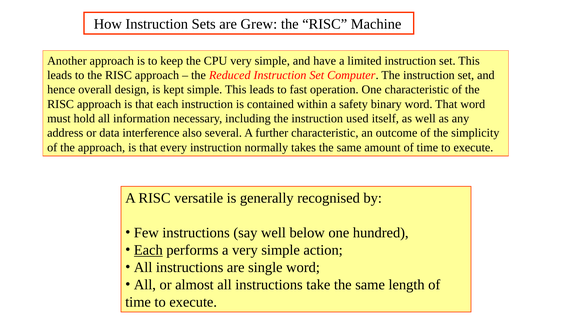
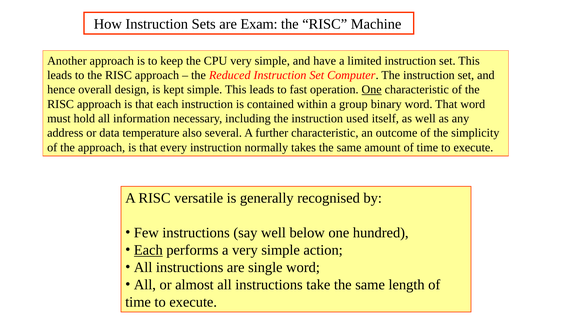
Grew: Grew -> Exam (259, 24)
One underline: none -> present (372, 90)
safety: safety -> group (353, 104)
interference: interference -> temperature (151, 133)
